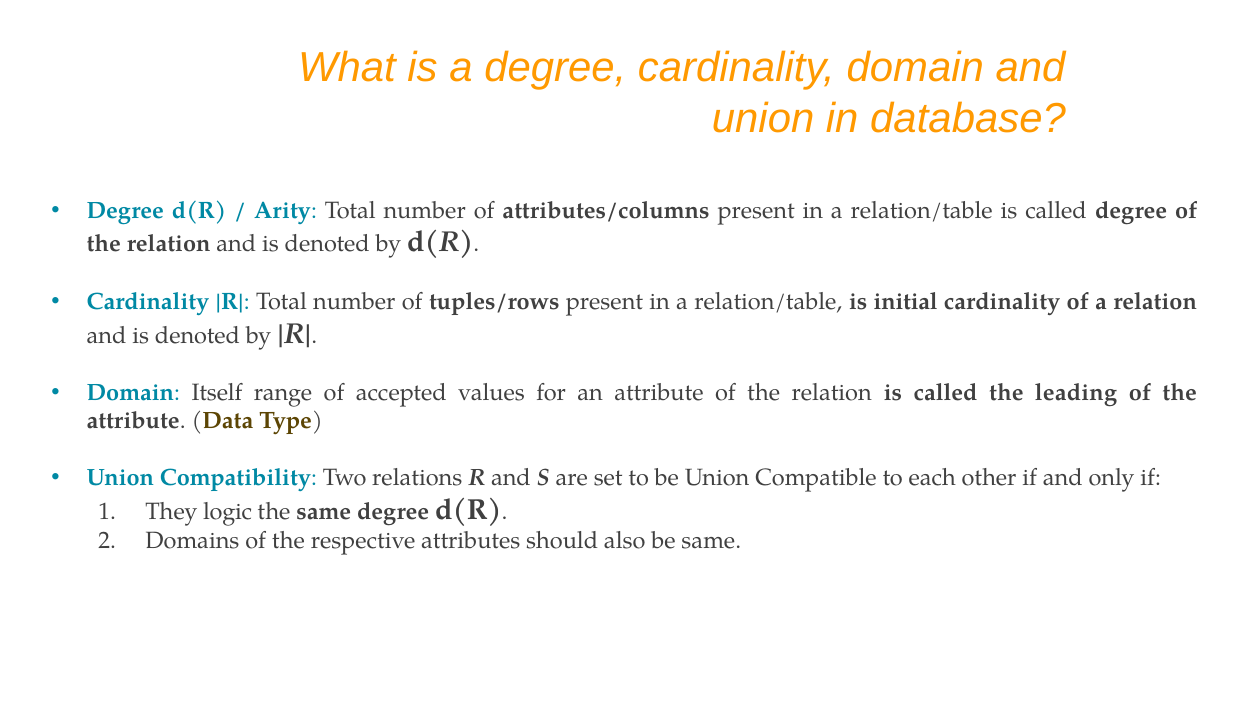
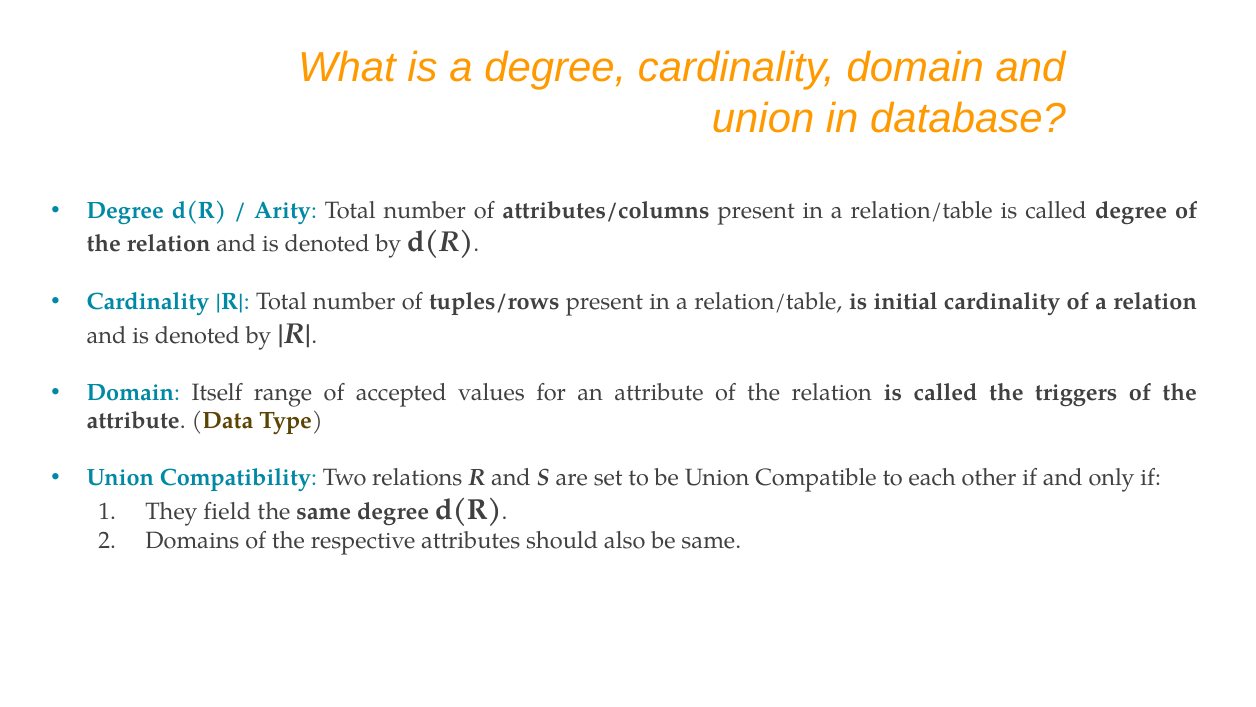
leading: leading -> triggers (1076, 393)
logic: logic -> field (227, 511)
